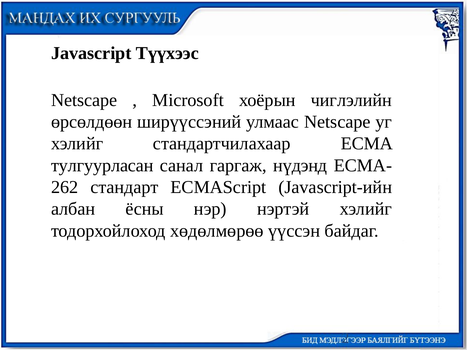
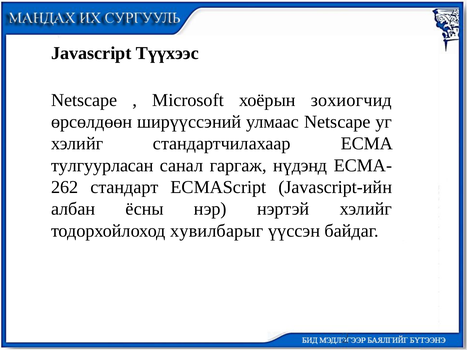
чиглэлийн: чиглэлийн -> зохиогчид (351, 100)
хөдөлмөрөө: хөдөлмөрөө -> хувилбарыг (217, 231)
